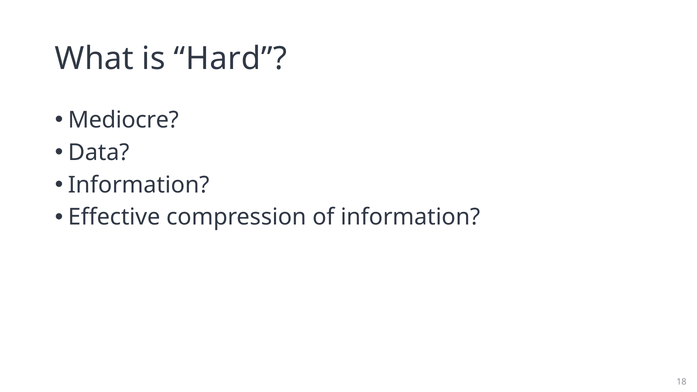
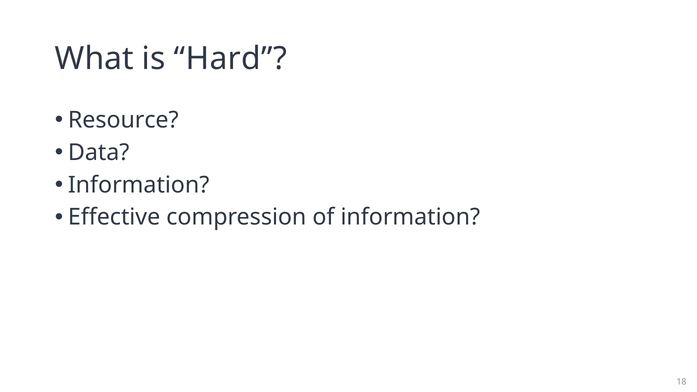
Mediocre: Mediocre -> Resource (123, 120)
